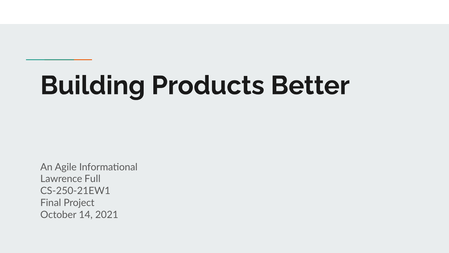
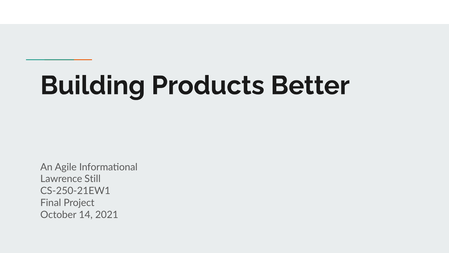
Full: Full -> Still (93, 179)
